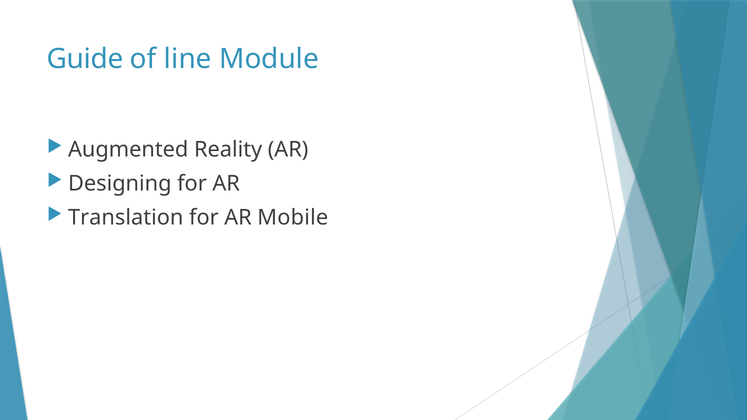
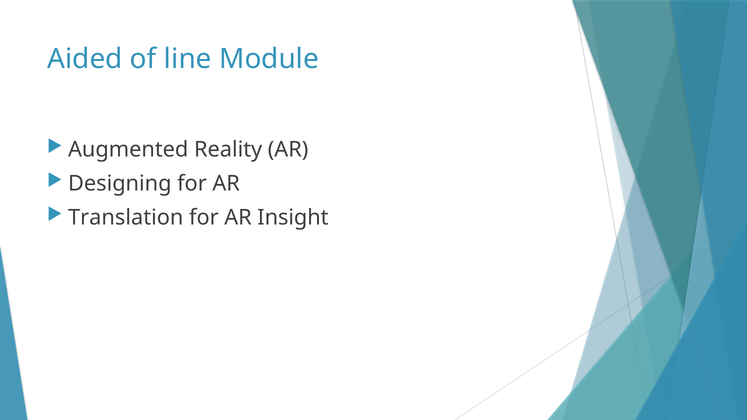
Guide: Guide -> Aided (85, 59)
Mobile: Mobile -> Insight (293, 218)
